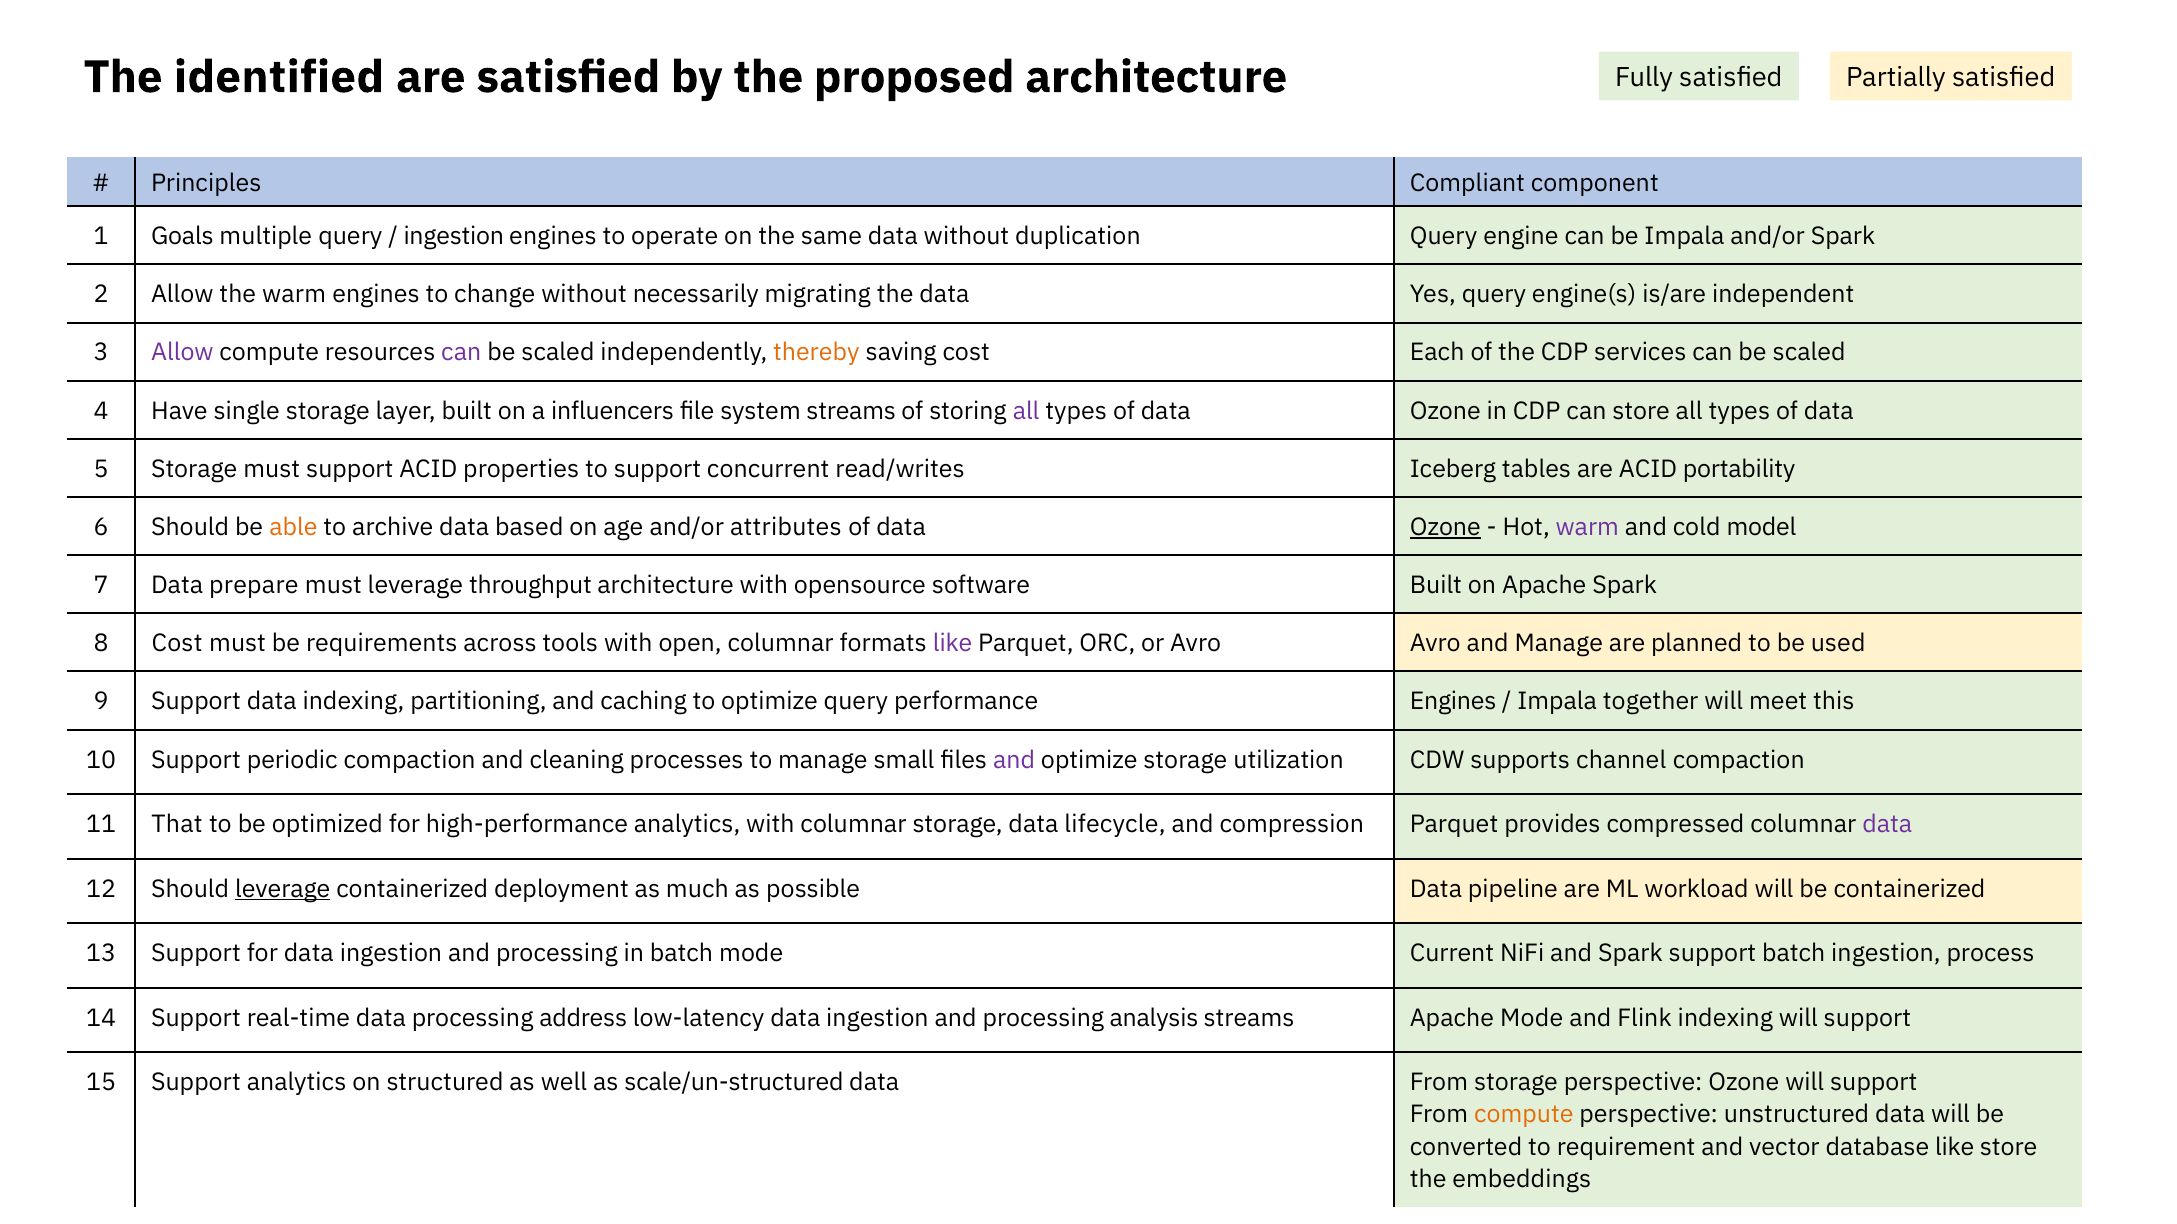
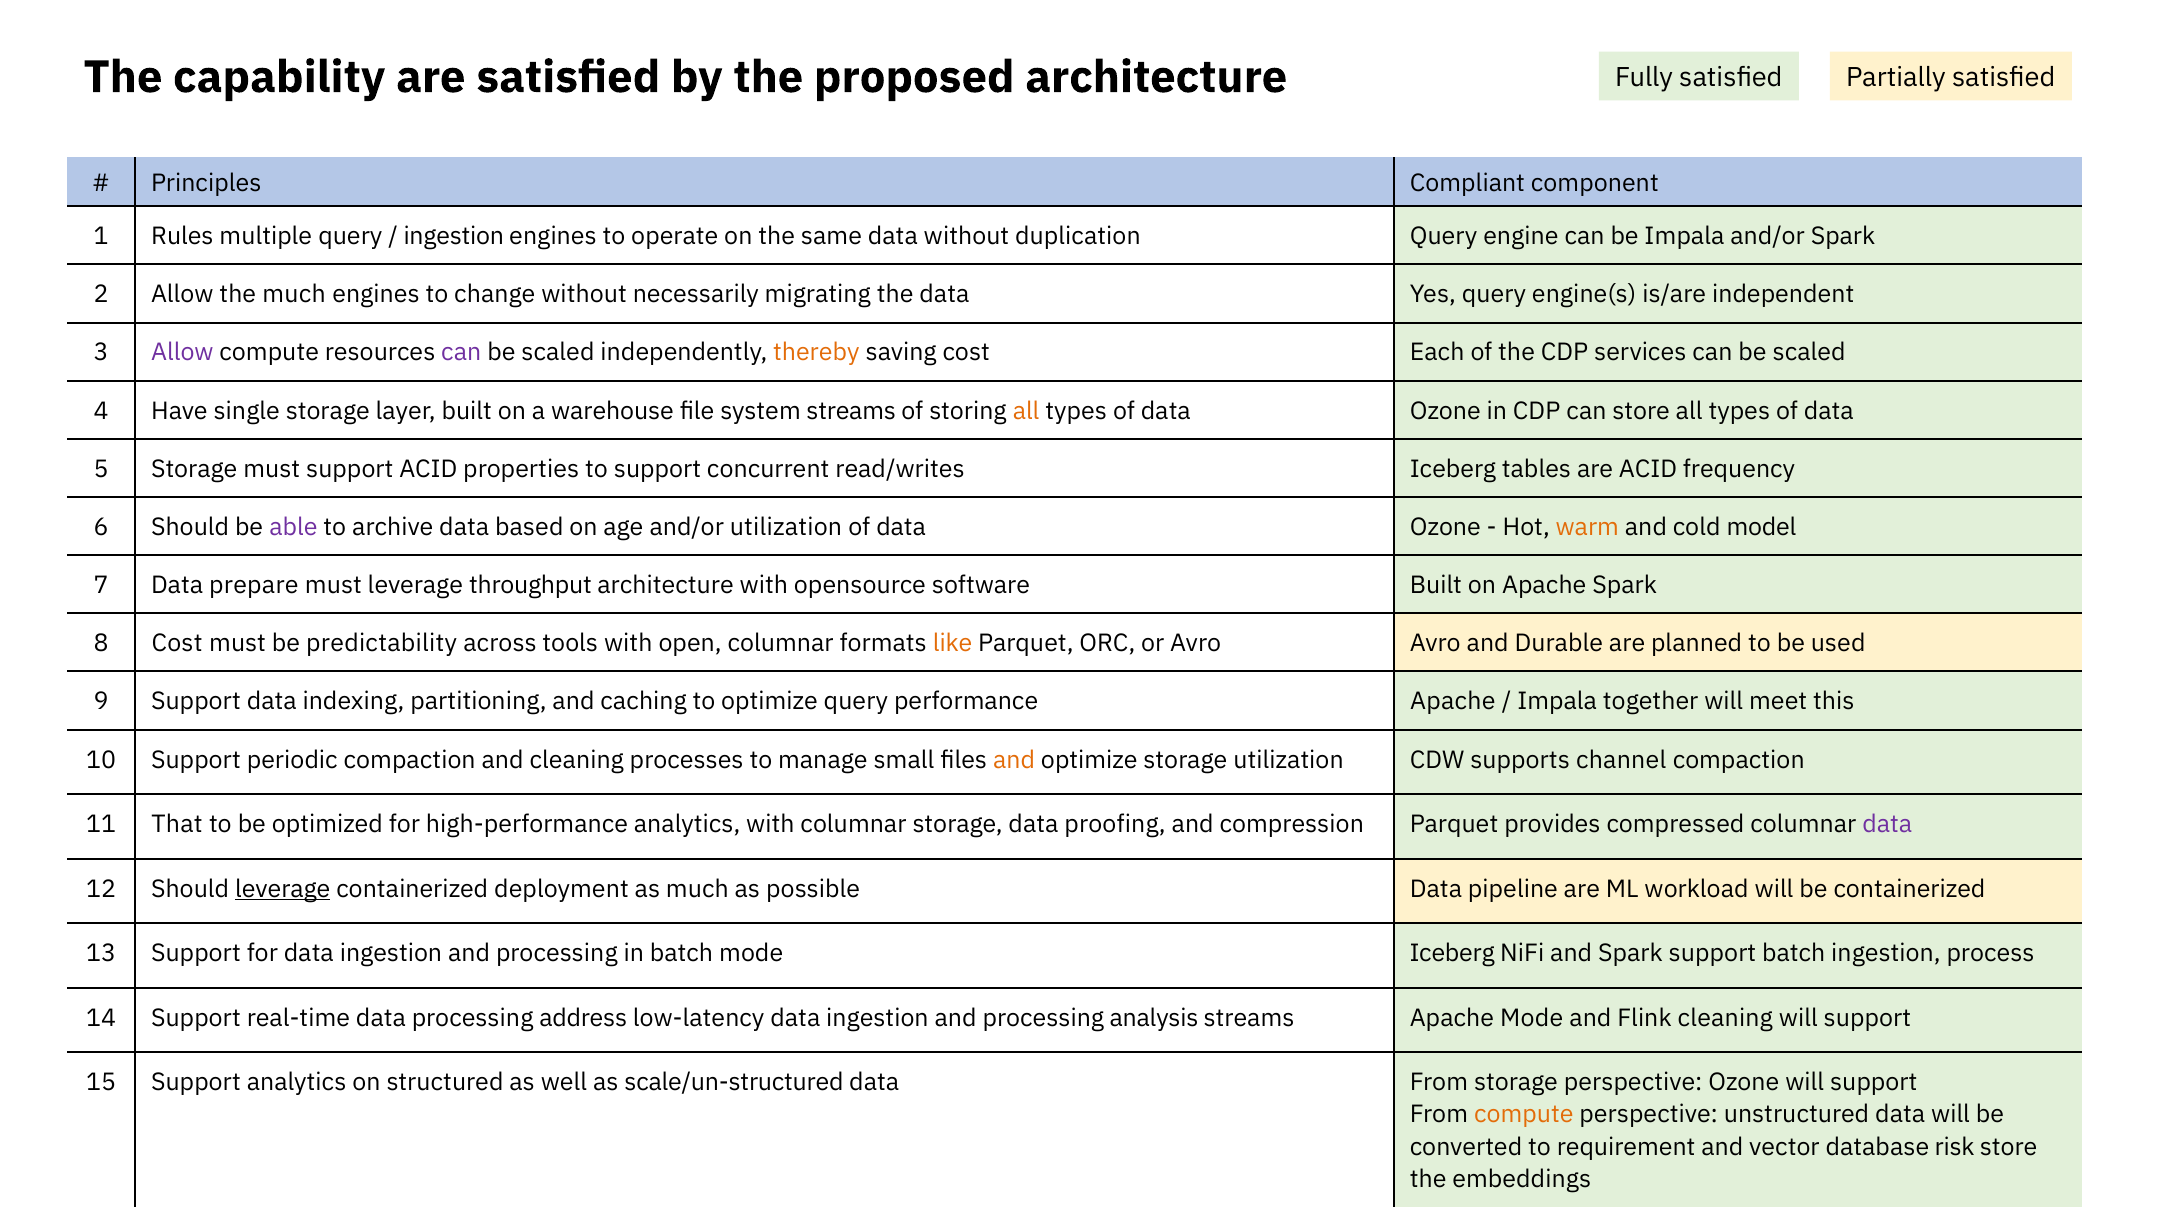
identified: identified -> capability (279, 77)
Goals: Goals -> Rules (182, 237)
the warm: warm -> much (294, 295)
influencers: influencers -> warehouse (613, 411)
all colour: purple -> orange (1026, 411)
portability: portability -> frequency (1739, 469)
able colour: orange -> purple (293, 527)
and/or attributes: attributes -> utilization (786, 527)
Ozone underline: present -> none (1445, 527)
warm colour: purple -> orange (1587, 527)
requirements: requirements -> predictability (382, 644)
like colour: purple -> orange (953, 644)
and Manage: Manage -> Durable (1559, 644)
performance Engines: Engines -> Apache (1453, 702)
and colour: purple -> orange (1014, 760)
lifecycle: lifecycle -> proofing (1115, 825)
mode Current: Current -> Iceberg (1452, 954)
Flink indexing: indexing -> cleaning (1725, 1018)
database like: like -> risk (1955, 1148)
